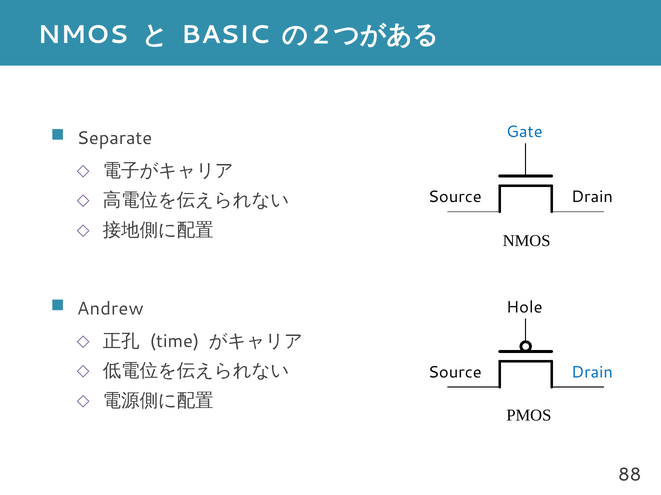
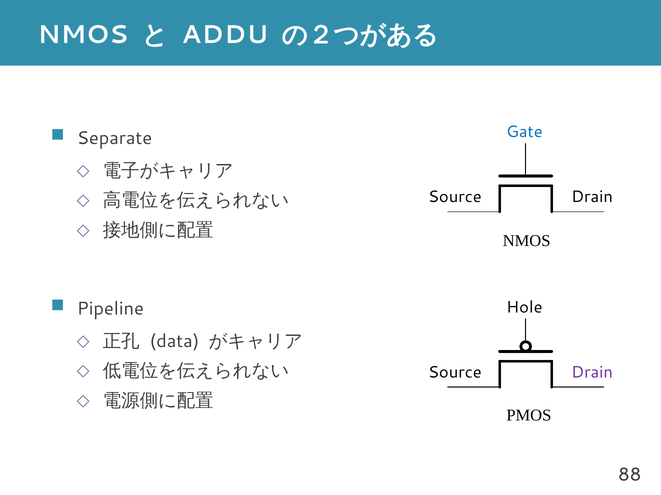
BASIC: BASIC -> ADDU (225, 35)
Andrew: Andrew -> Pipeline (110, 309)
time: time -> data (174, 342)
Drain colour: blue -> purple (592, 373)
